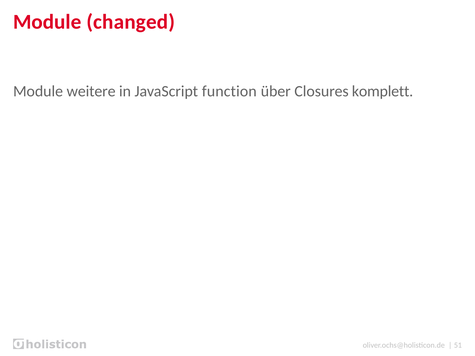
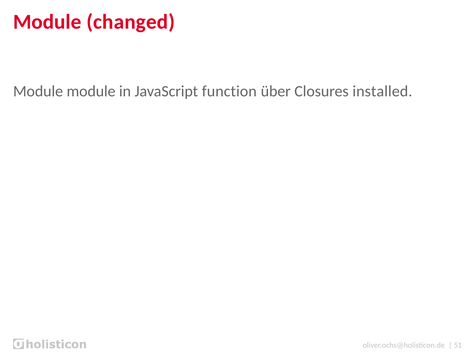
Module weitere: weitere -> module (91, 91)
komplett: komplett -> installed (382, 91)
